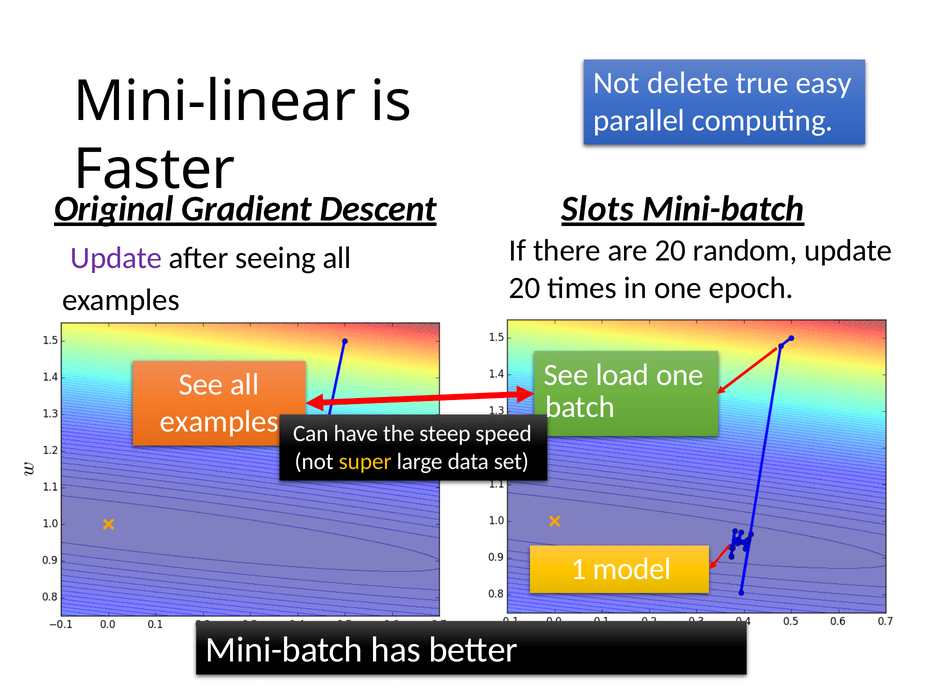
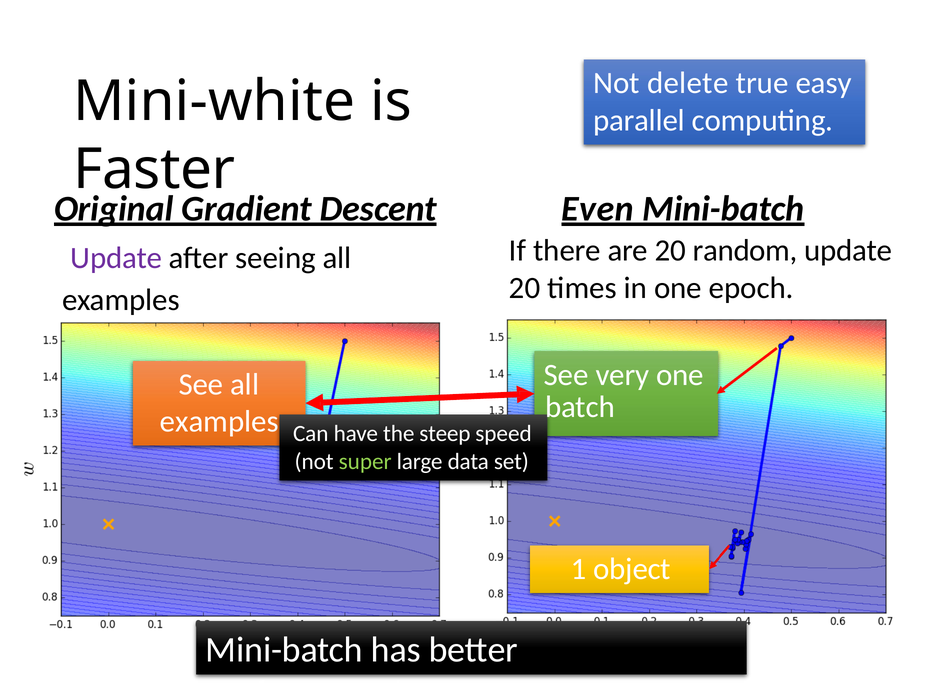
Mini-linear: Mini-linear -> Mini-white (214, 101)
Slots: Slots -> Even (598, 209)
load: load -> very (622, 375)
super colour: yellow -> light green (365, 461)
model: model -> object (632, 569)
